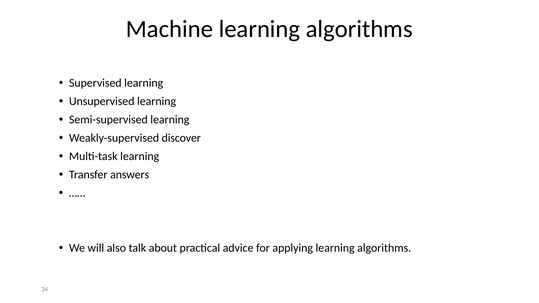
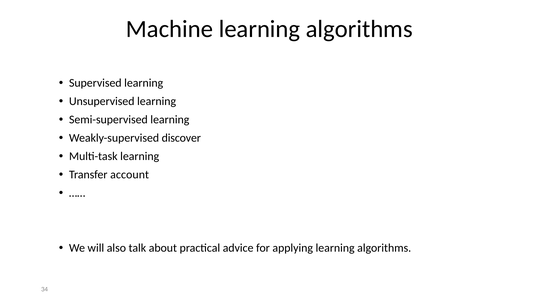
answers: answers -> account (130, 175)
